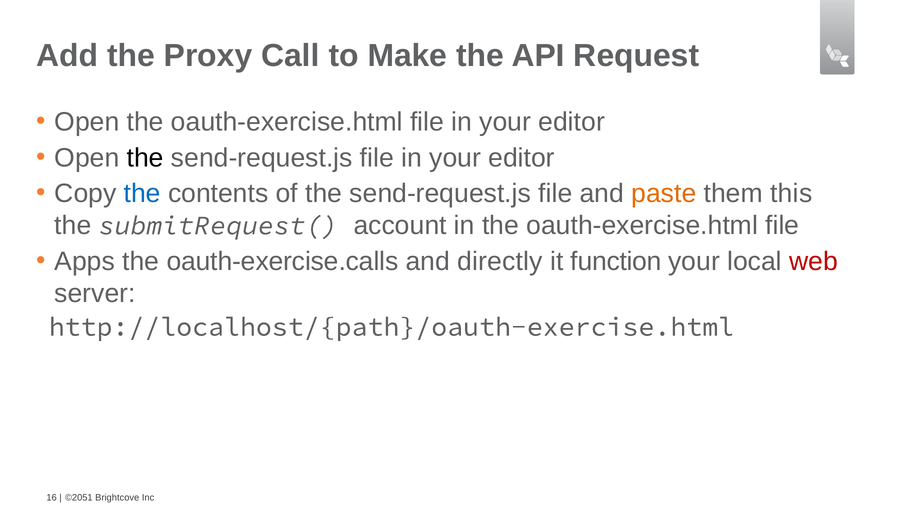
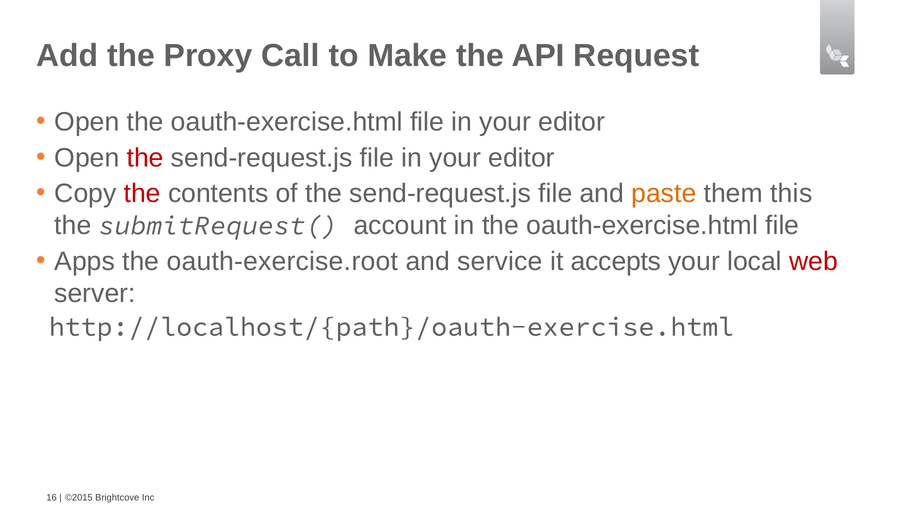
the colour: black -> red (145, 158)
the colour: blue -> red (142, 194)
oauth-exercise.calls: oauth-exercise.calls -> oauth-exercise.root (282, 262)
directly: directly -> service (500, 262)
function: function -> accepts (616, 262)
©2051: ©2051 -> ©2015 (79, 498)
